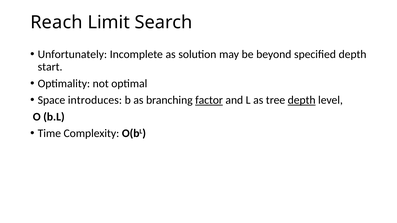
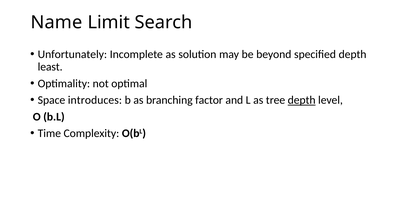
Reach: Reach -> Name (56, 22)
start: start -> least (50, 67)
factor underline: present -> none (209, 100)
